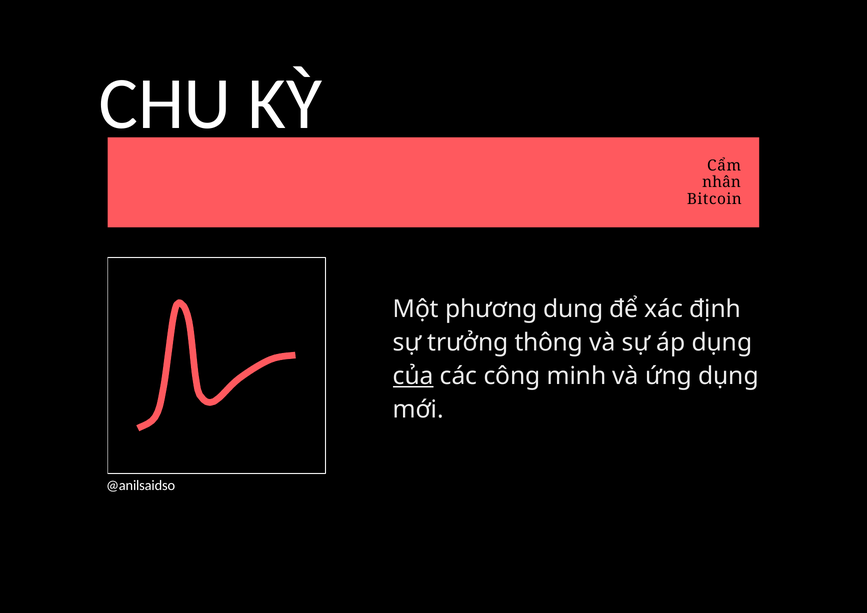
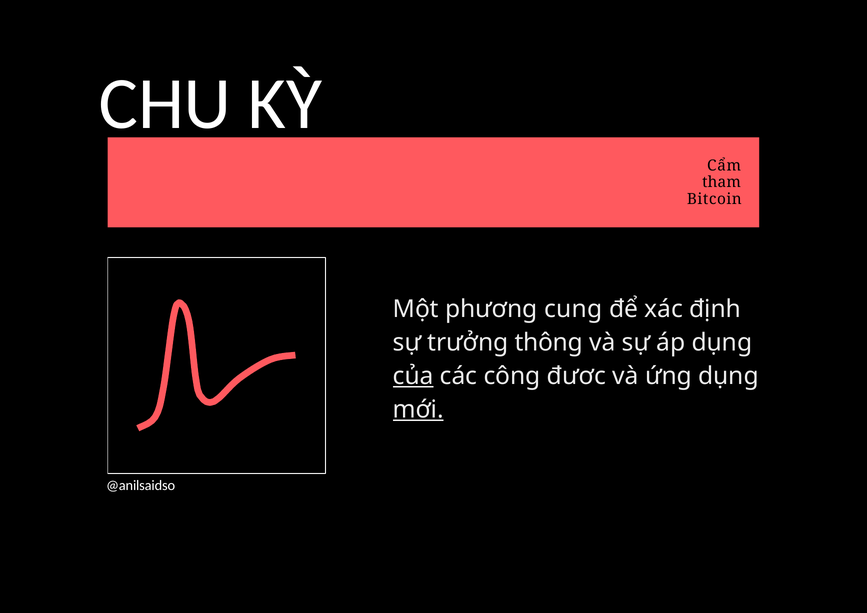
nhân: nhân -> tham (722, 182)
dung: dung -> cung (573, 309)
minh: minh -> đươc (576, 376)
mới underline: none -> present (418, 409)
